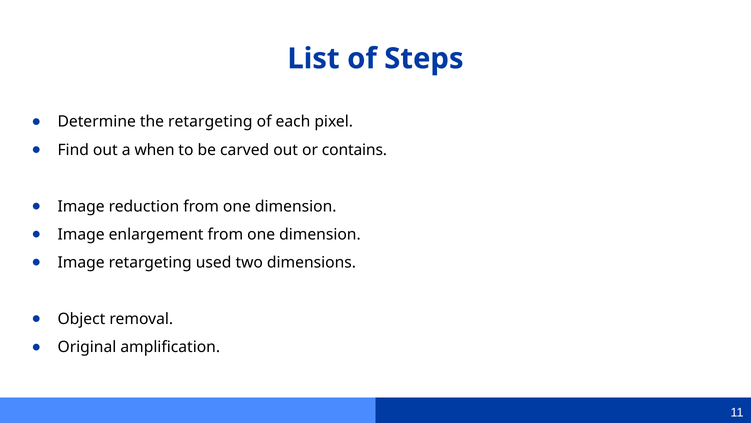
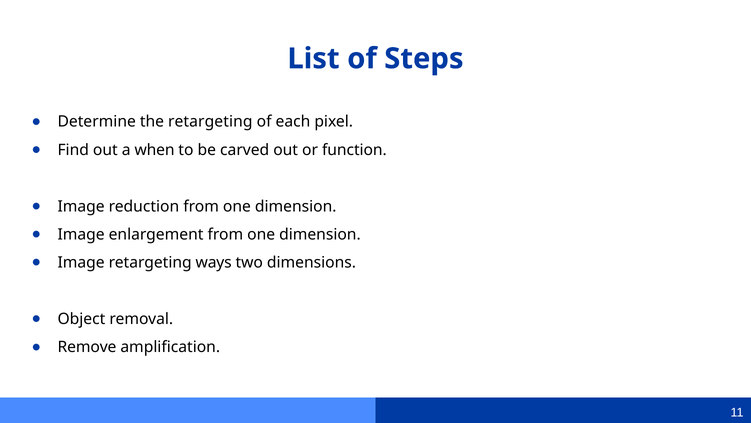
contains: contains -> function (354, 150)
used: used -> ways (214, 262)
Original: Original -> Remove (87, 347)
